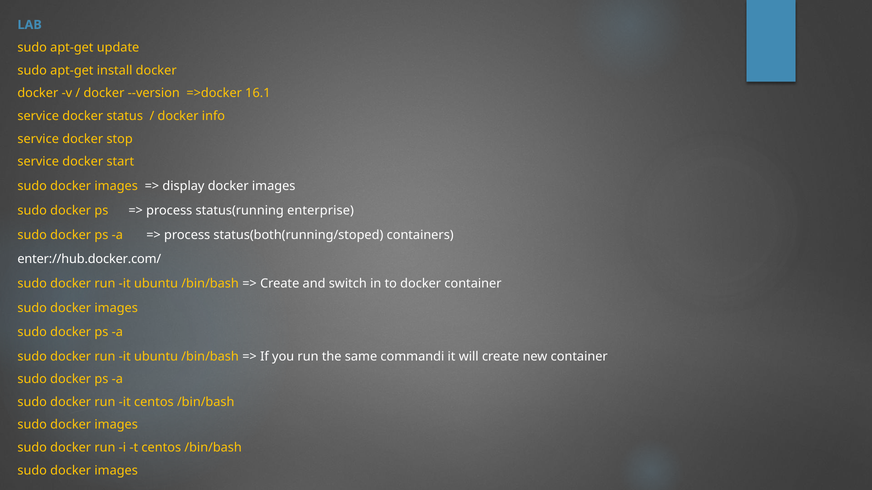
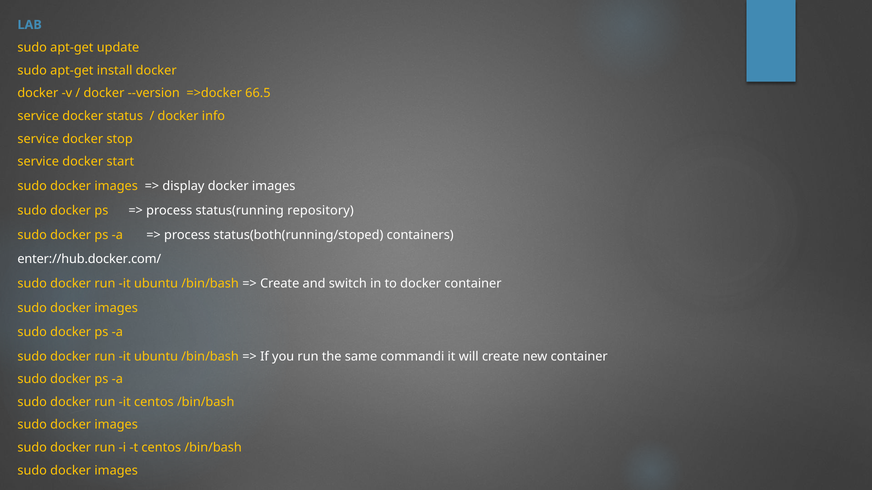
16.1: 16.1 -> 66.5 (258, 93)
enterprise: enterprise -> repository (321, 211)
